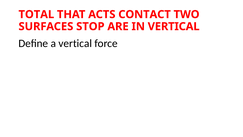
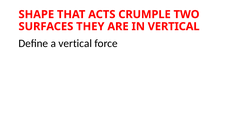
TOTAL: TOTAL -> SHAPE (36, 14)
CONTACT: CONTACT -> CRUMPLE (145, 14)
STOP: STOP -> THEY (90, 26)
